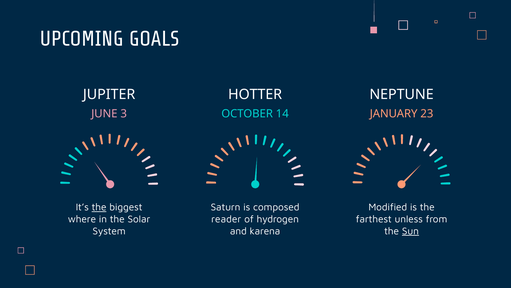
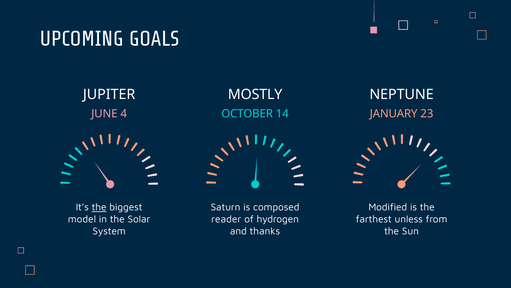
HOTTER: HOTTER -> MOSTLY (255, 94)
3: 3 -> 4 (124, 113)
where: where -> model (82, 219)
karena: karena -> thanks (265, 231)
Sun underline: present -> none (410, 231)
